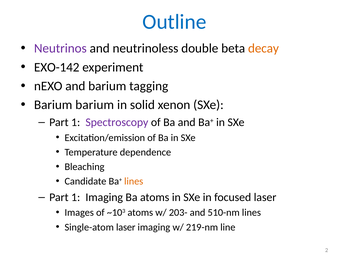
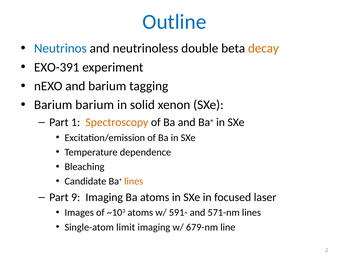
Neutrinos colour: purple -> blue (60, 48)
EXO-142: EXO-142 -> EXO-391 (57, 67)
Spectroscopy colour: purple -> orange (117, 122)
1: 1 -> 9 (76, 197)
203-: 203- -> 591- (178, 212)
510-nm: 510-nm -> 571-nm (224, 212)
Single-atom laser: laser -> limit (126, 227)
219-nm: 219-nm -> 679-nm (202, 227)
